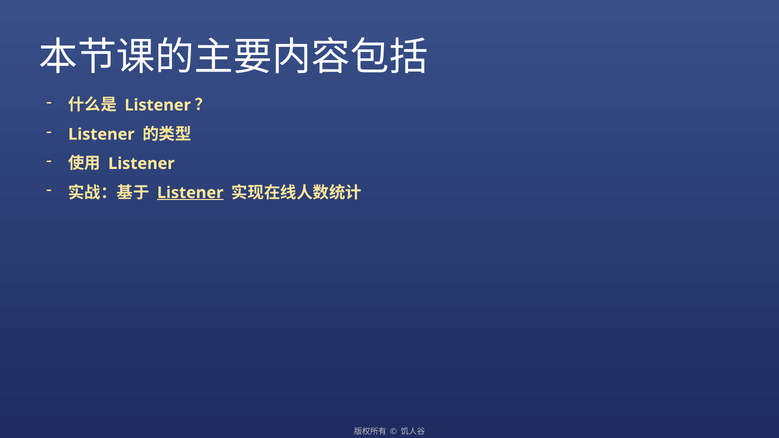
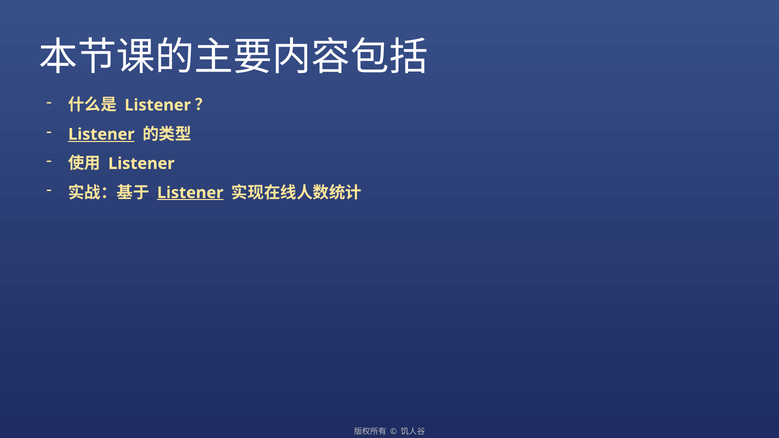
Listener underline: none -> present (101, 134)
